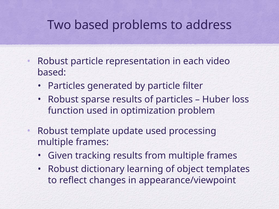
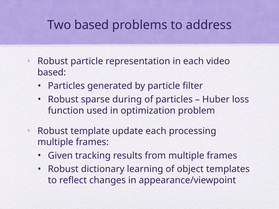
sparse results: results -> during (127, 100)
update used: used -> each (156, 131)
